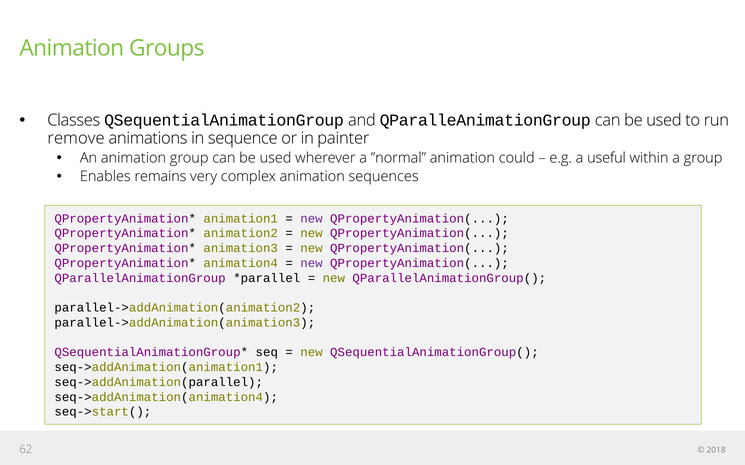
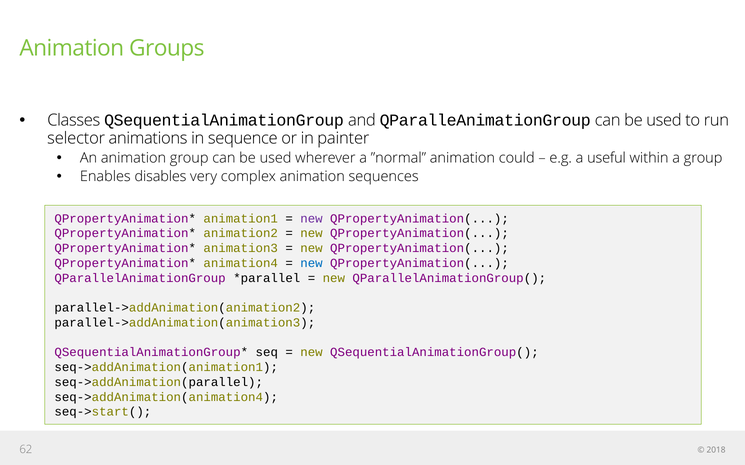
remove: remove -> selector (76, 138)
remains: remains -> disables (160, 177)
new colour: purple -> blue (311, 263)
